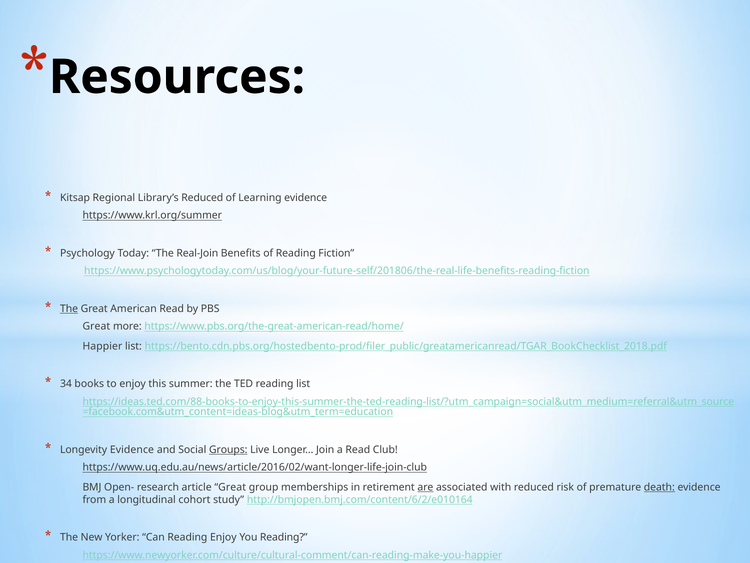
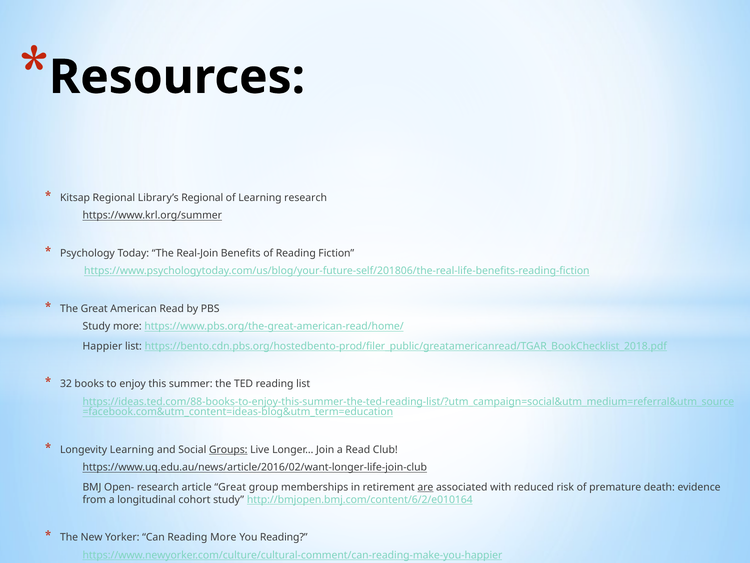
Library’s Reduced: Reduced -> Regional (202, 197)
Learning evidence: evidence -> research (306, 197)
The underline: present -> none (69, 308)
Great: Great -> Study (96, 326)
34: 34 -> 32 (66, 383)
Longevity Evidence: Evidence -> Learning (132, 449)
death underline: present -> none (659, 487)
Reading Enjoy: Enjoy -> More (223, 537)
